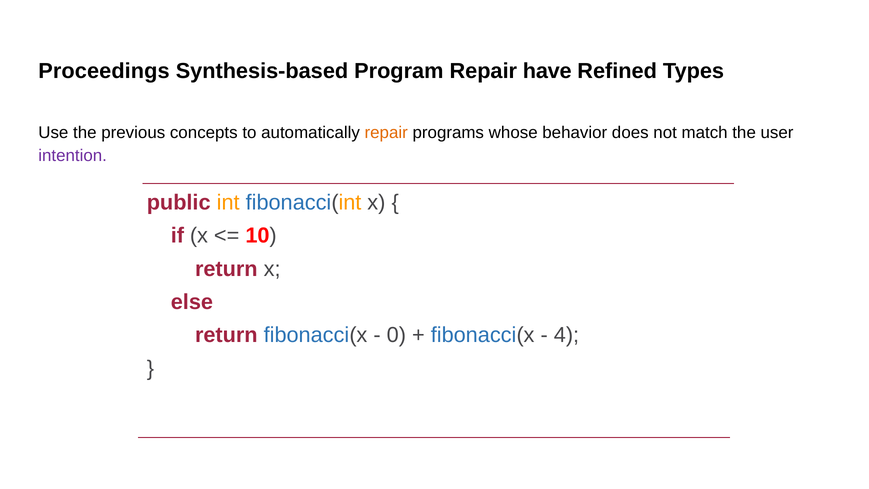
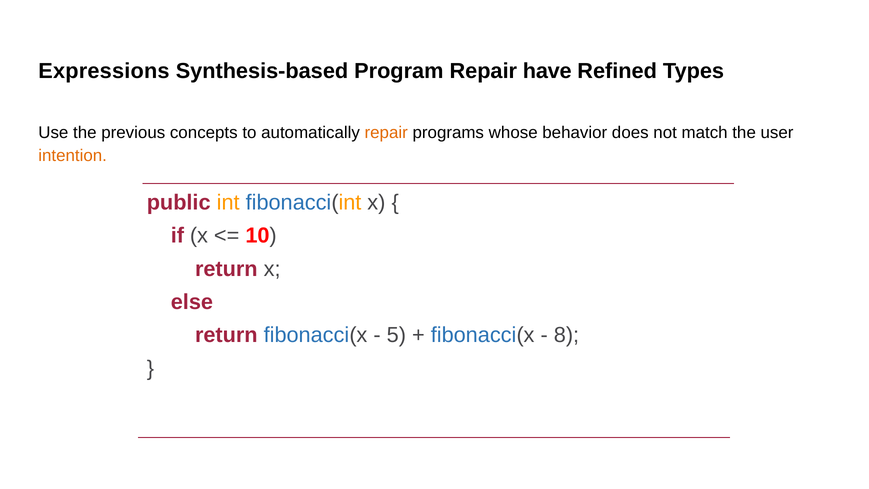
Proceedings: Proceedings -> Expressions (104, 71)
intention colour: purple -> orange (73, 156)
0: 0 -> 5 (396, 335)
4: 4 -> 8 (566, 335)
